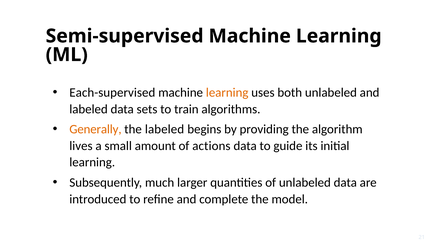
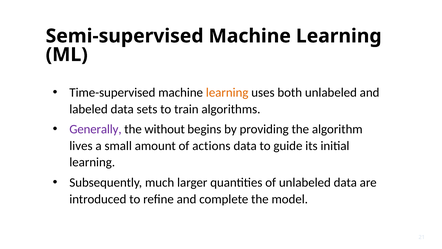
Each-supervised: Each-supervised -> Time-supervised (112, 92)
Generally colour: orange -> purple (95, 129)
the labeled: labeled -> without (165, 129)
